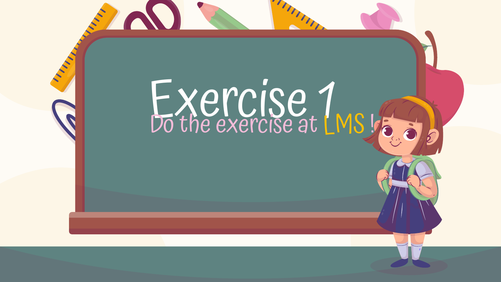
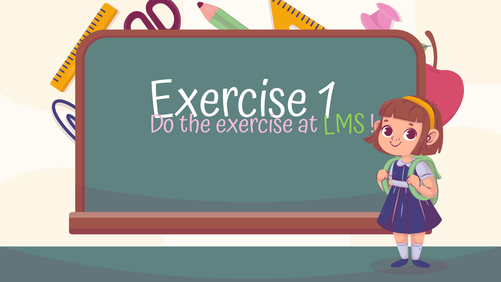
LMS colour: yellow -> light green (344, 124)
